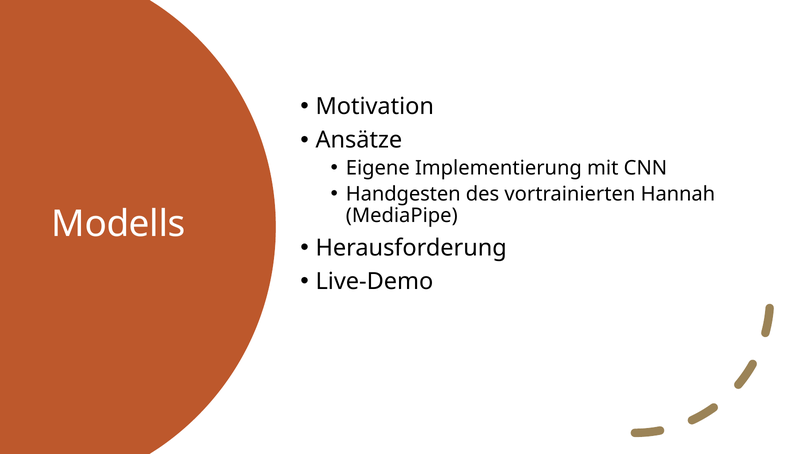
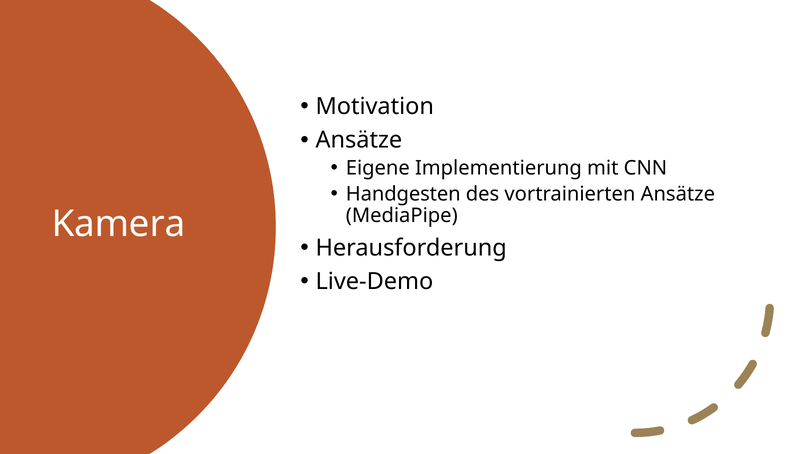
vortrainierten Hannah: Hannah -> Ansätze (678, 194)
Modells: Modells -> Kamera (118, 224)
